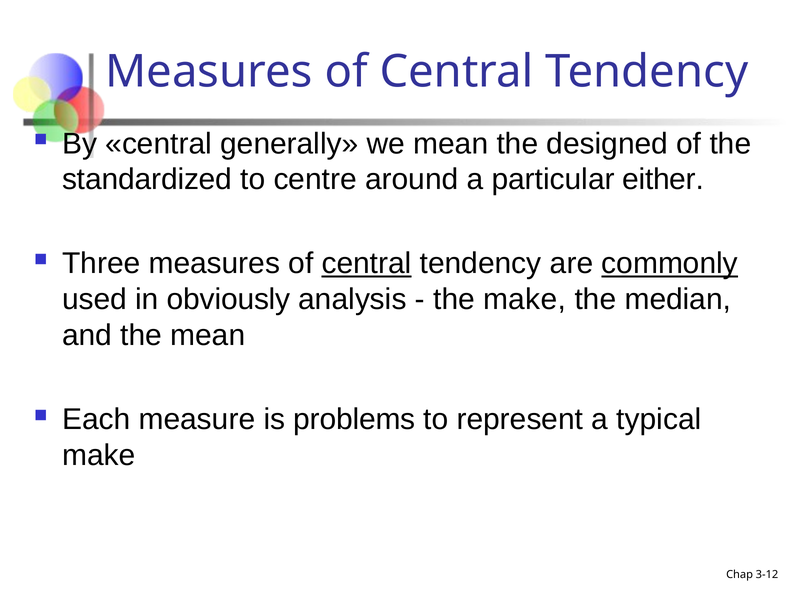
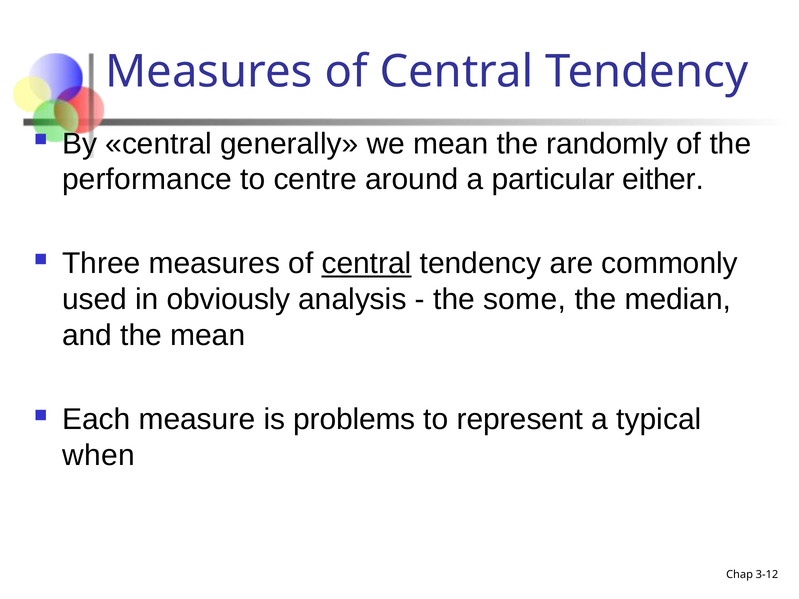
designed: designed -> randomly (607, 144)
standardized: standardized -> performance (147, 180)
commonly underline: present -> none (670, 264)
the make: make -> some (525, 300)
make: make -> when (99, 456)
